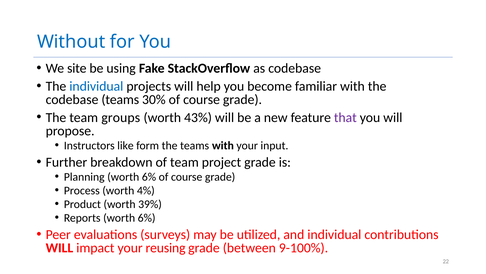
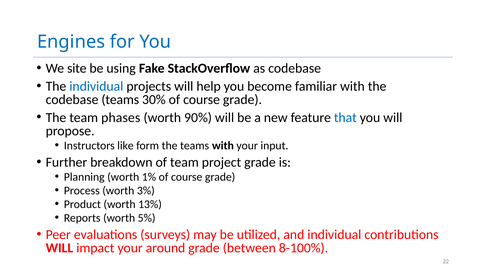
Without: Without -> Engines (71, 42)
groups: groups -> phases (121, 117)
43%: 43% -> 90% (198, 117)
that colour: purple -> blue (345, 117)
Planning worth 6%: 6% -> 1% (149, 177)
4%: 4% -> 3% (146, 190)
39%: 39% -> 13% (150, 204)
Reports worth 6%: 6% -> 5% (147, 217)
reusing: reusing -> around (166, 247)
9-100%: 9-100% -> 8-100% (304, 247)
